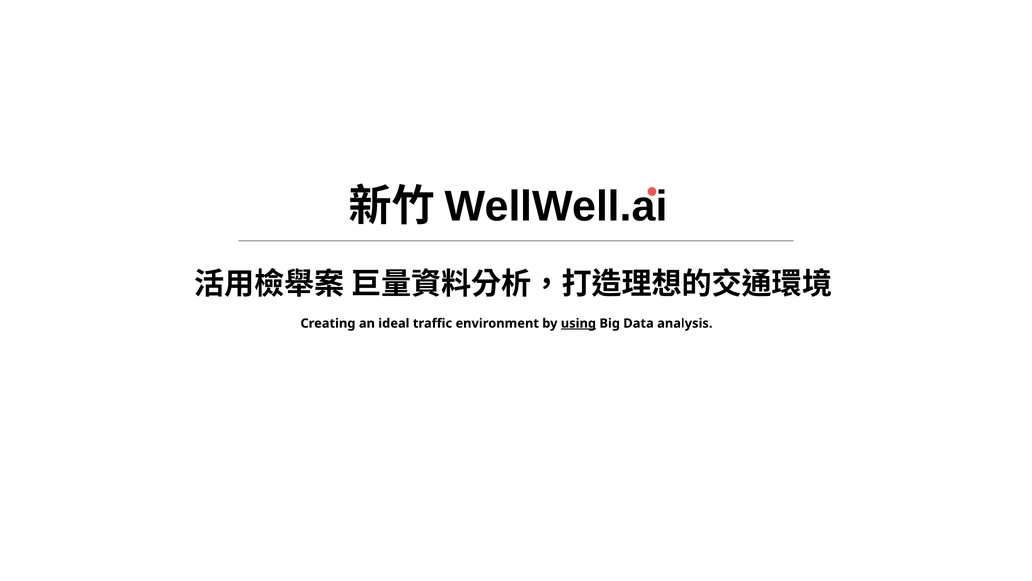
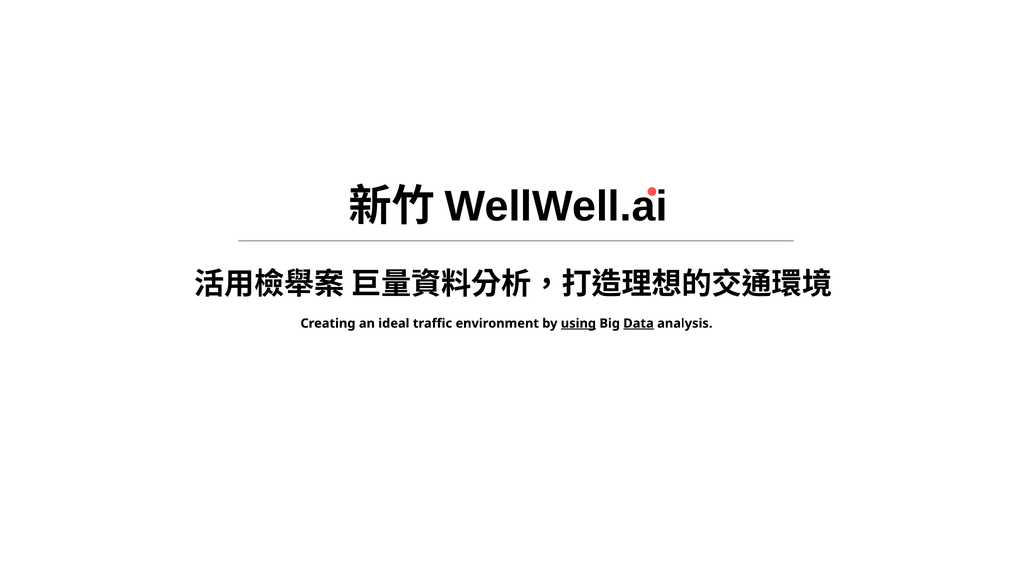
Data underline: none -> present (639, 323)
